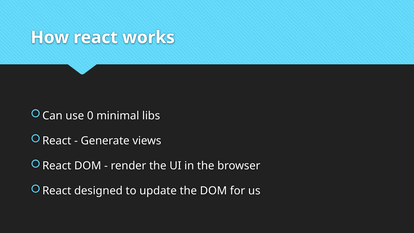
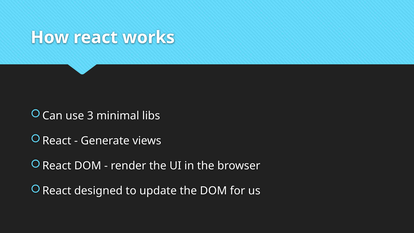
0: 0 -> 3 (90, 116)
